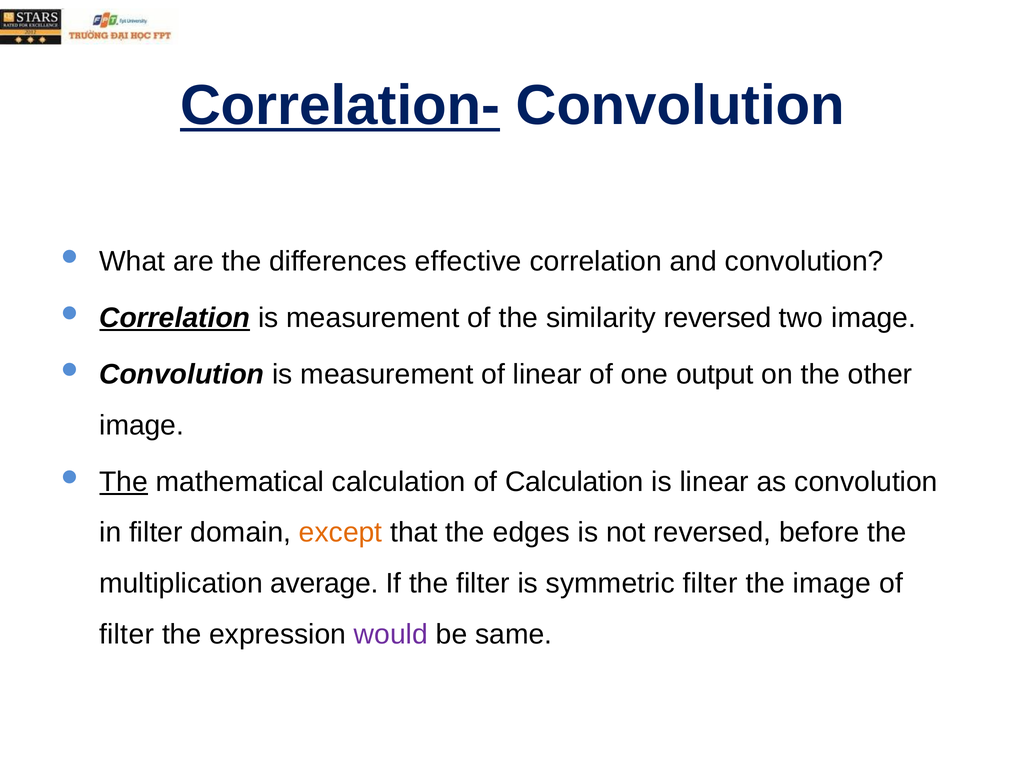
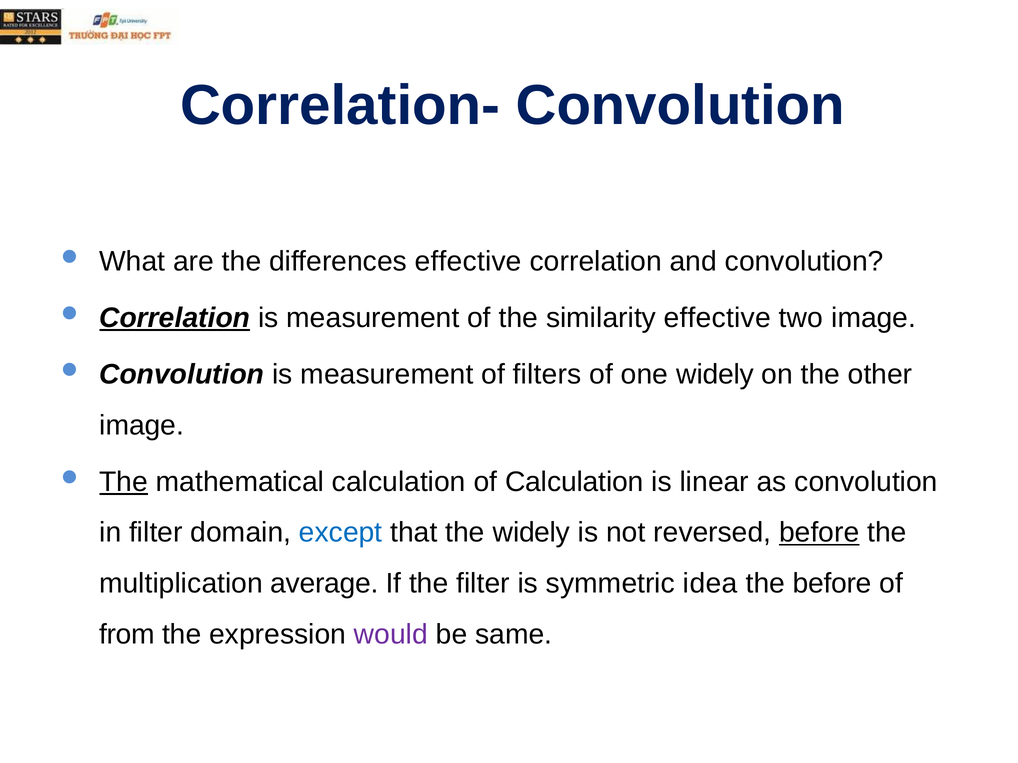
Correlation- underline: present -> none (340, 106)
similarity reversed: reversed -> effective (717, 318)
of linear: linear -> filters (547, 375)
one output: output -> widely (715, 375)
except colour: orange -> blue (341, 533)
the edges: edges -> widely (531, 533)
before underline: none -> present (819, 533)
symmetric filter: filter -> idea (710, 584)
the image: image -> before (832, 584)
filter: filter -> from (127, 635)
